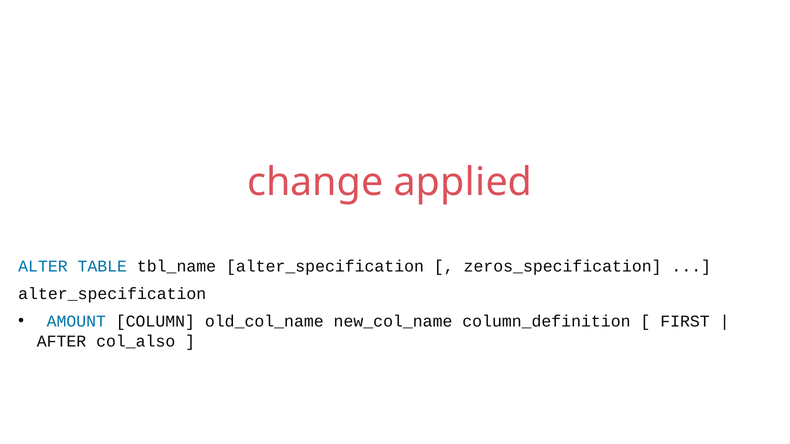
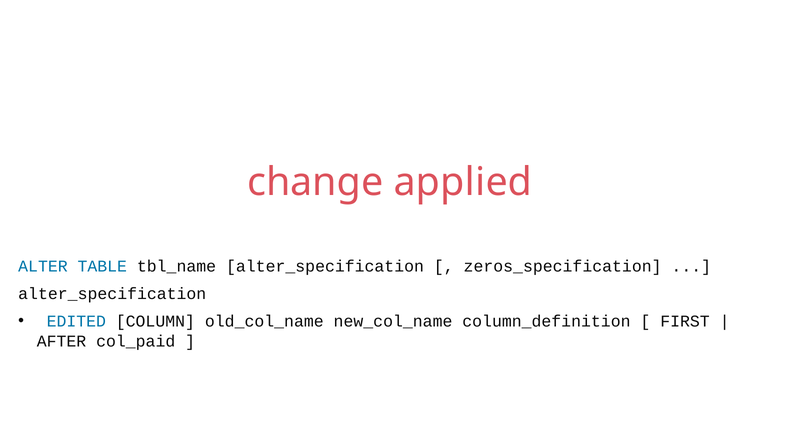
AMOUNT: AMOUNT -> EDITED (76, 322)
col_also: col_also -> col_paid (136, 341)
